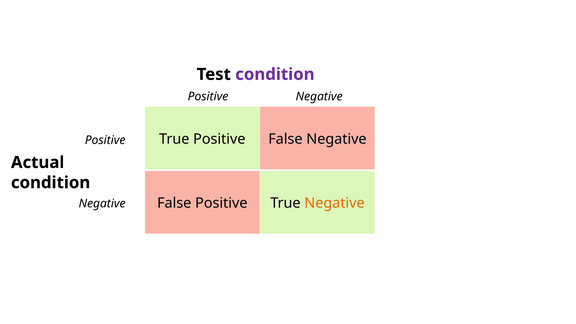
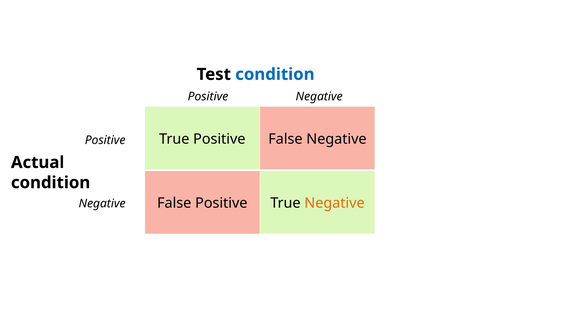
condition colour: purple -> blue (275, 74)
